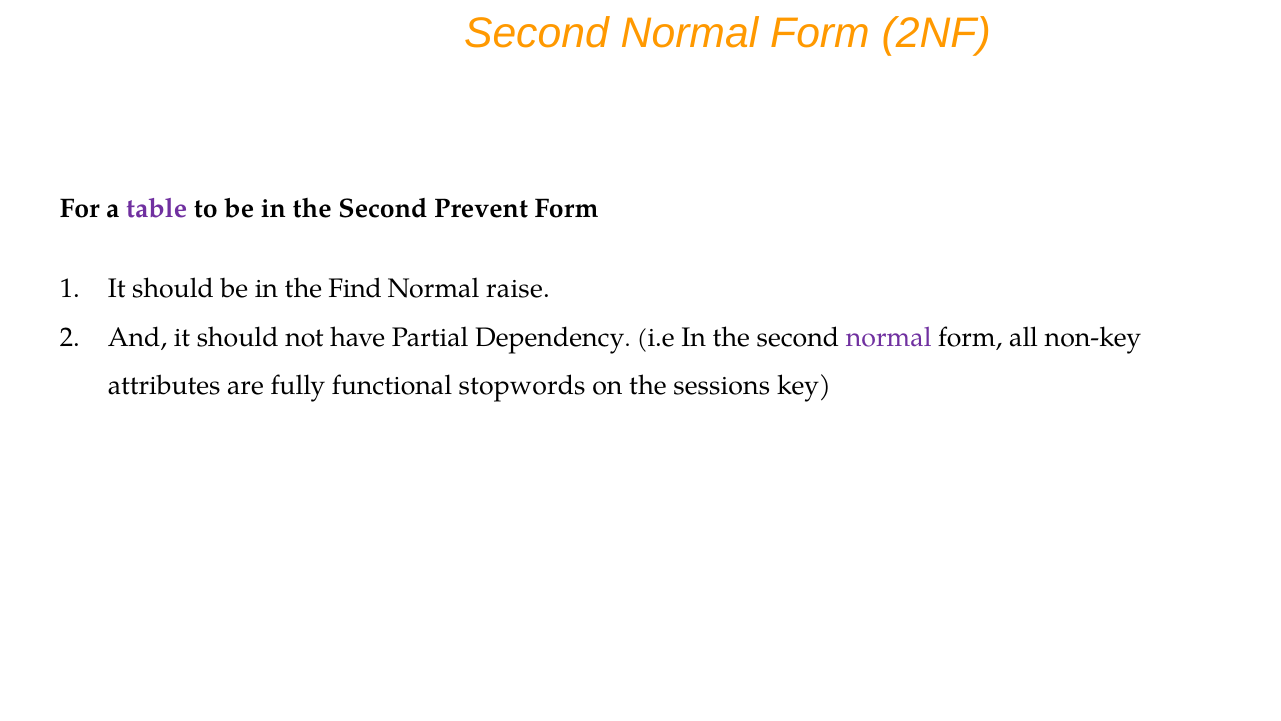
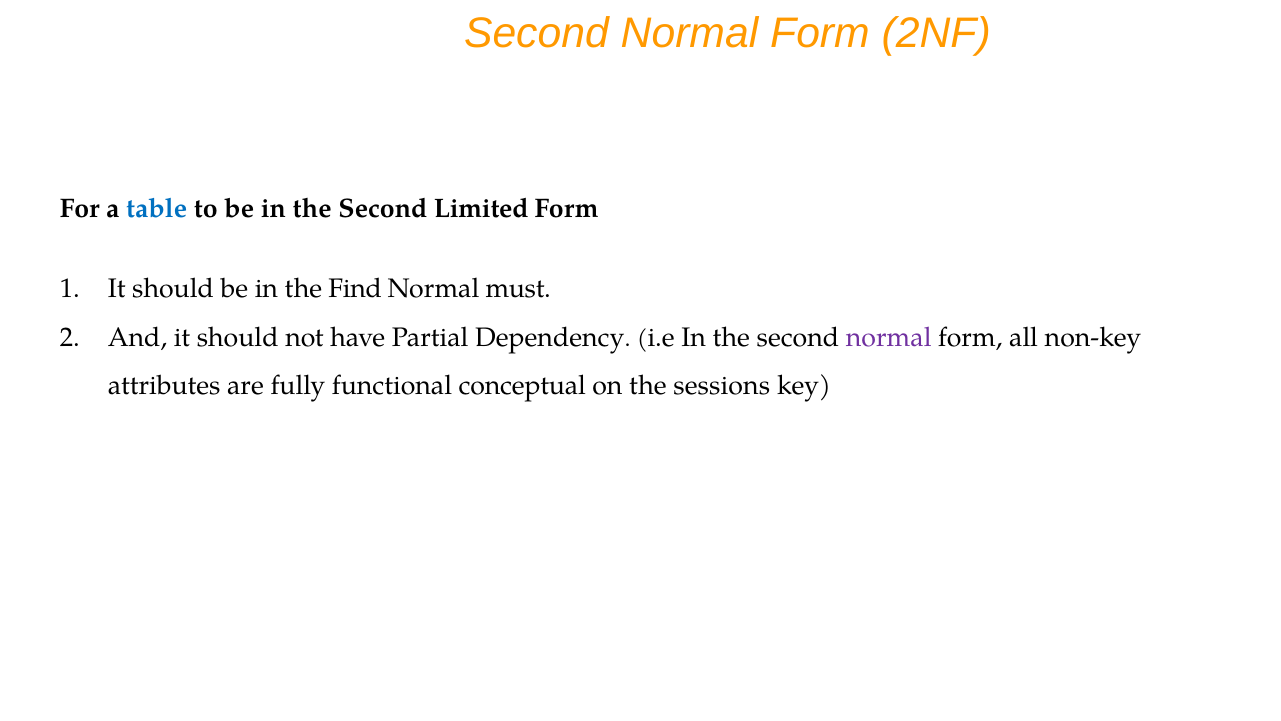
table colour: purple -> blue (157, 209)
Prevent: Prevent -> Limited (481, 209)
raise: raise -> must (518, 289)
stopwords: stopwords -> conceptual (522, 385)
